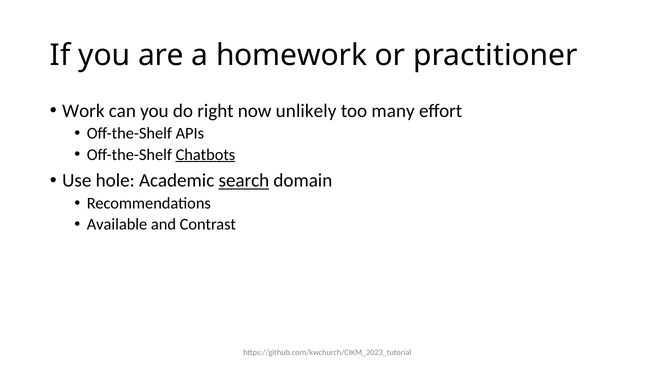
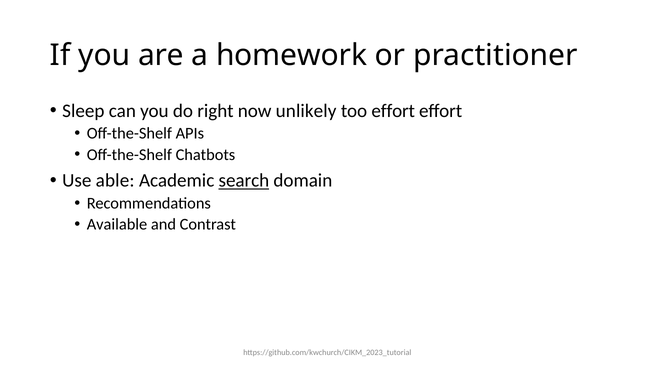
Work: Work -> Sleep (83, 111)
too many: many -> effort (393, 111)
Chatbots underline: present -> none (205, 154)
hole: hole -> able (115, 180)
